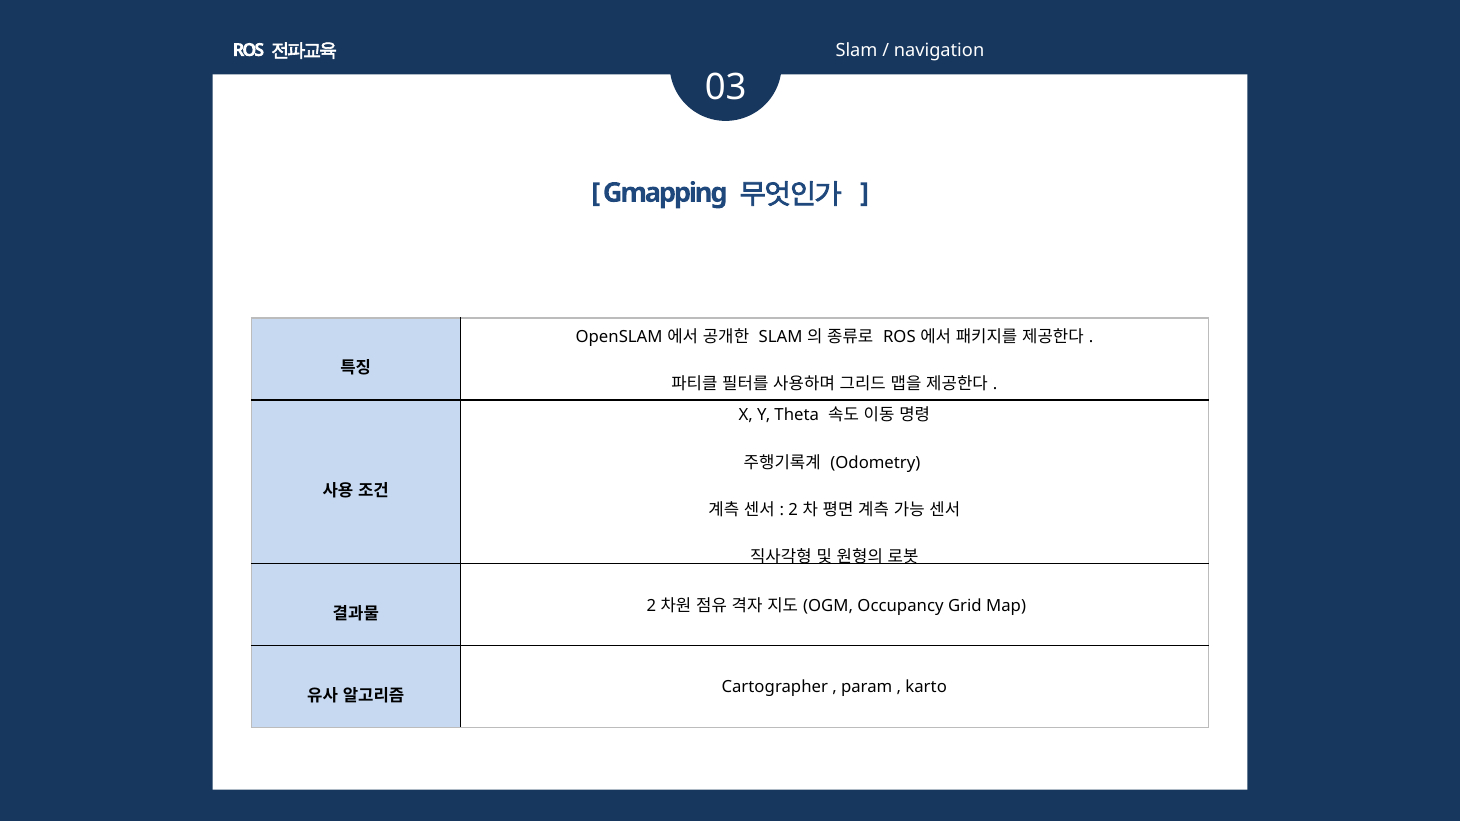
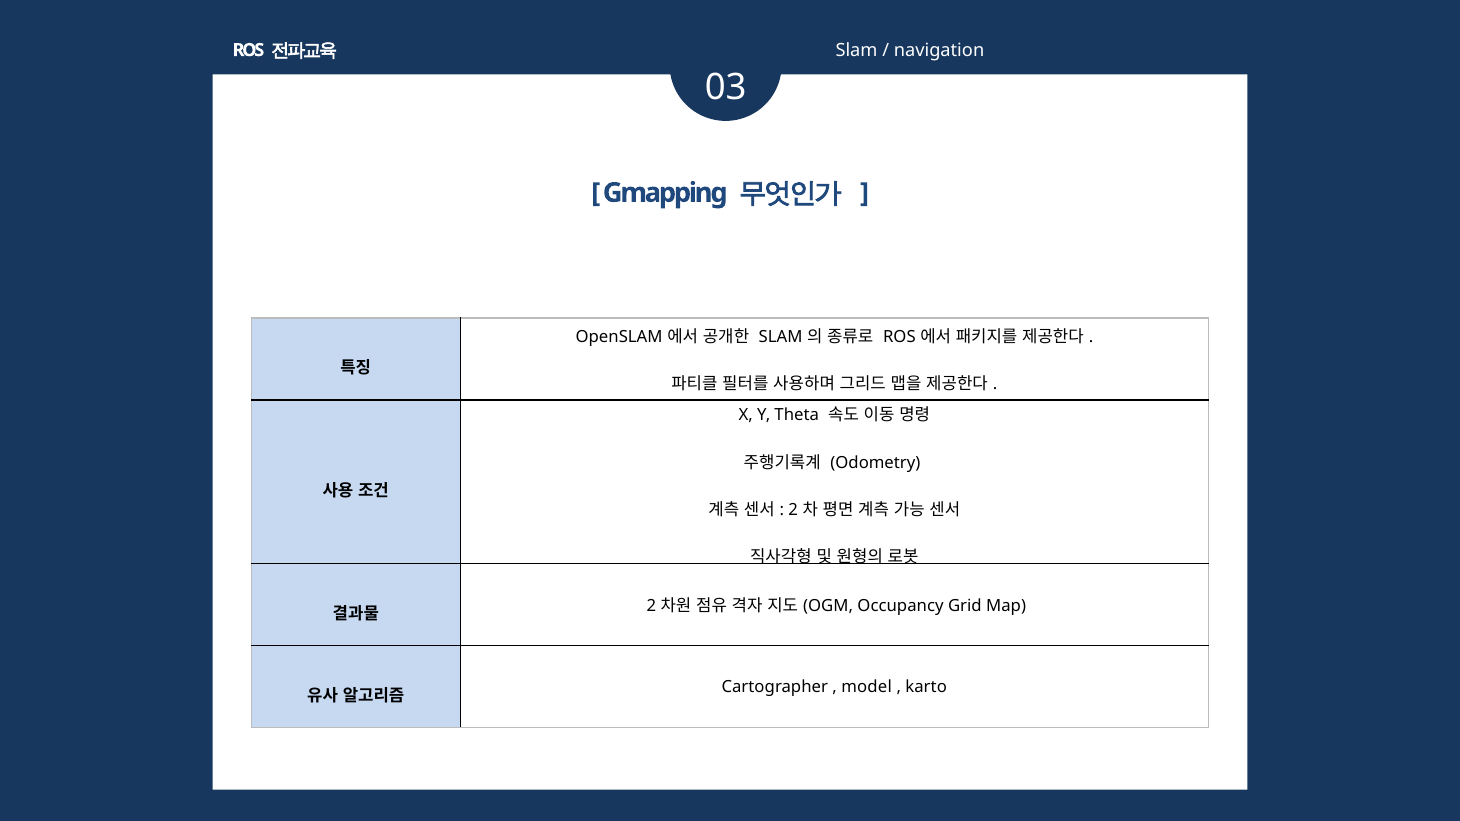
param: param -> model (867, 688)
